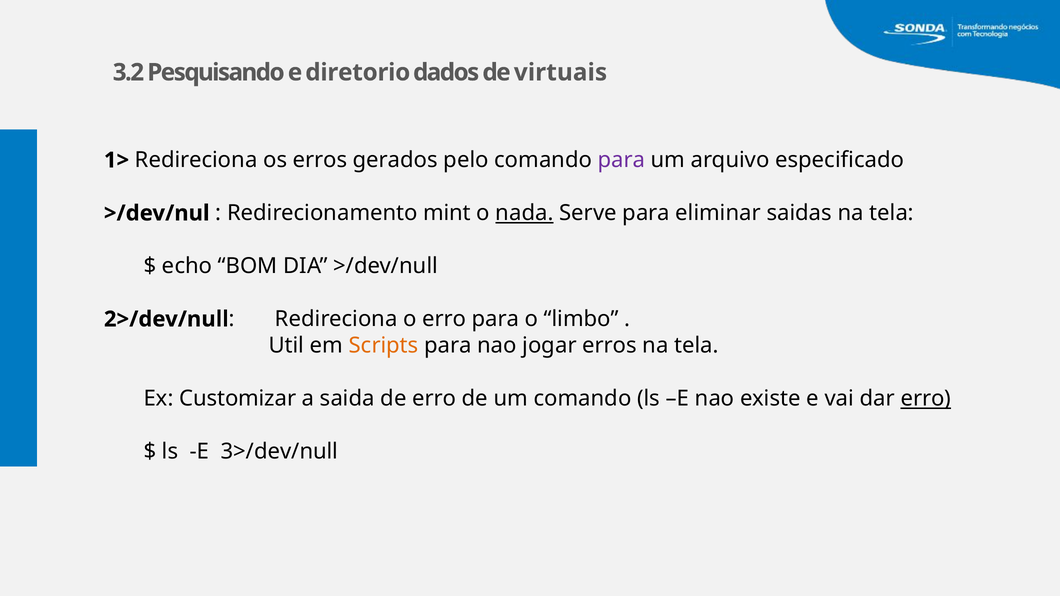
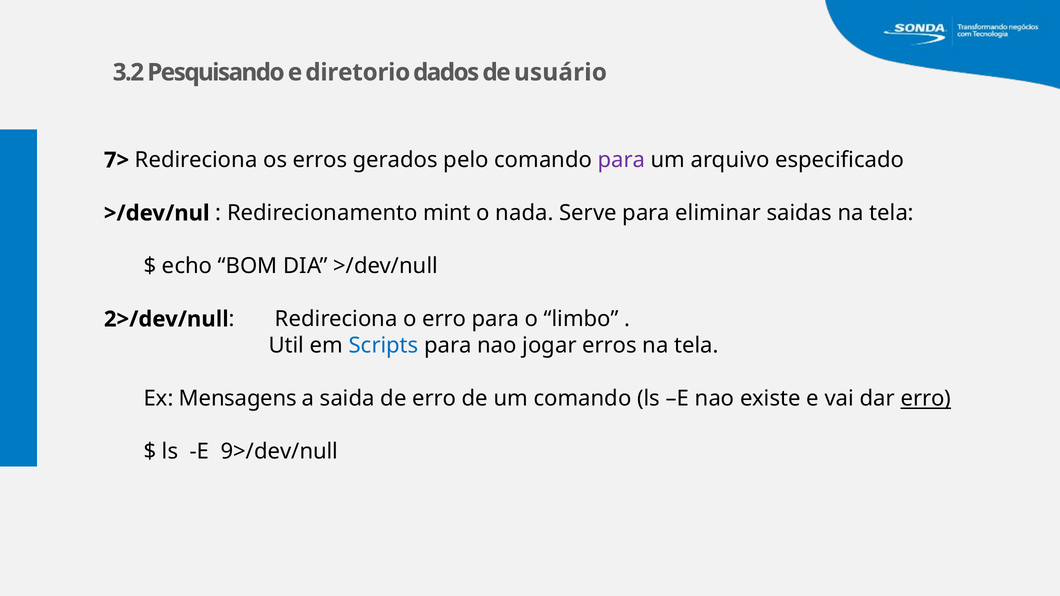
virtuais: virtuais -> usuário (560, 72)
1>: 1> -> 7> (117, 160)
nada underline: present -> none (524, 213)
Scripts colour: orange -> blue (384, 346)
Customizar: Customizar -> Mensagens (238, 399)
3>/dev/null: 3>/dev/null -> 9>/dev/null (279, 452)
